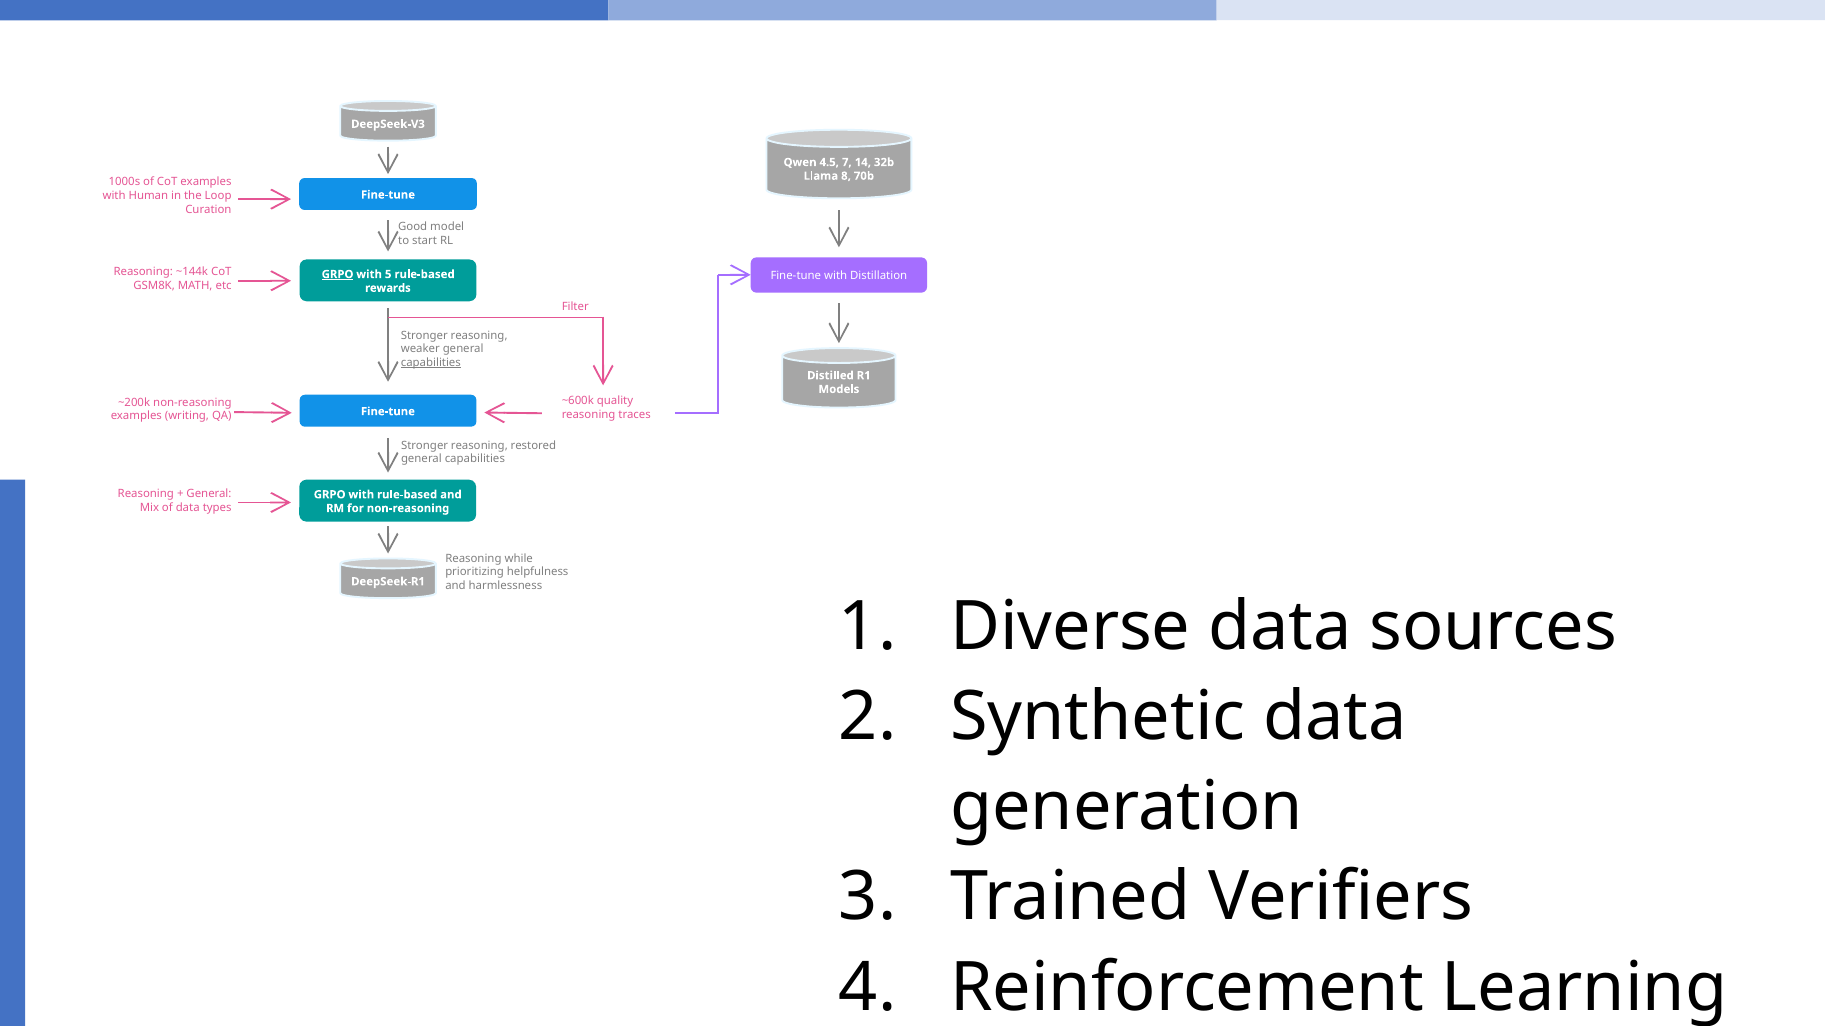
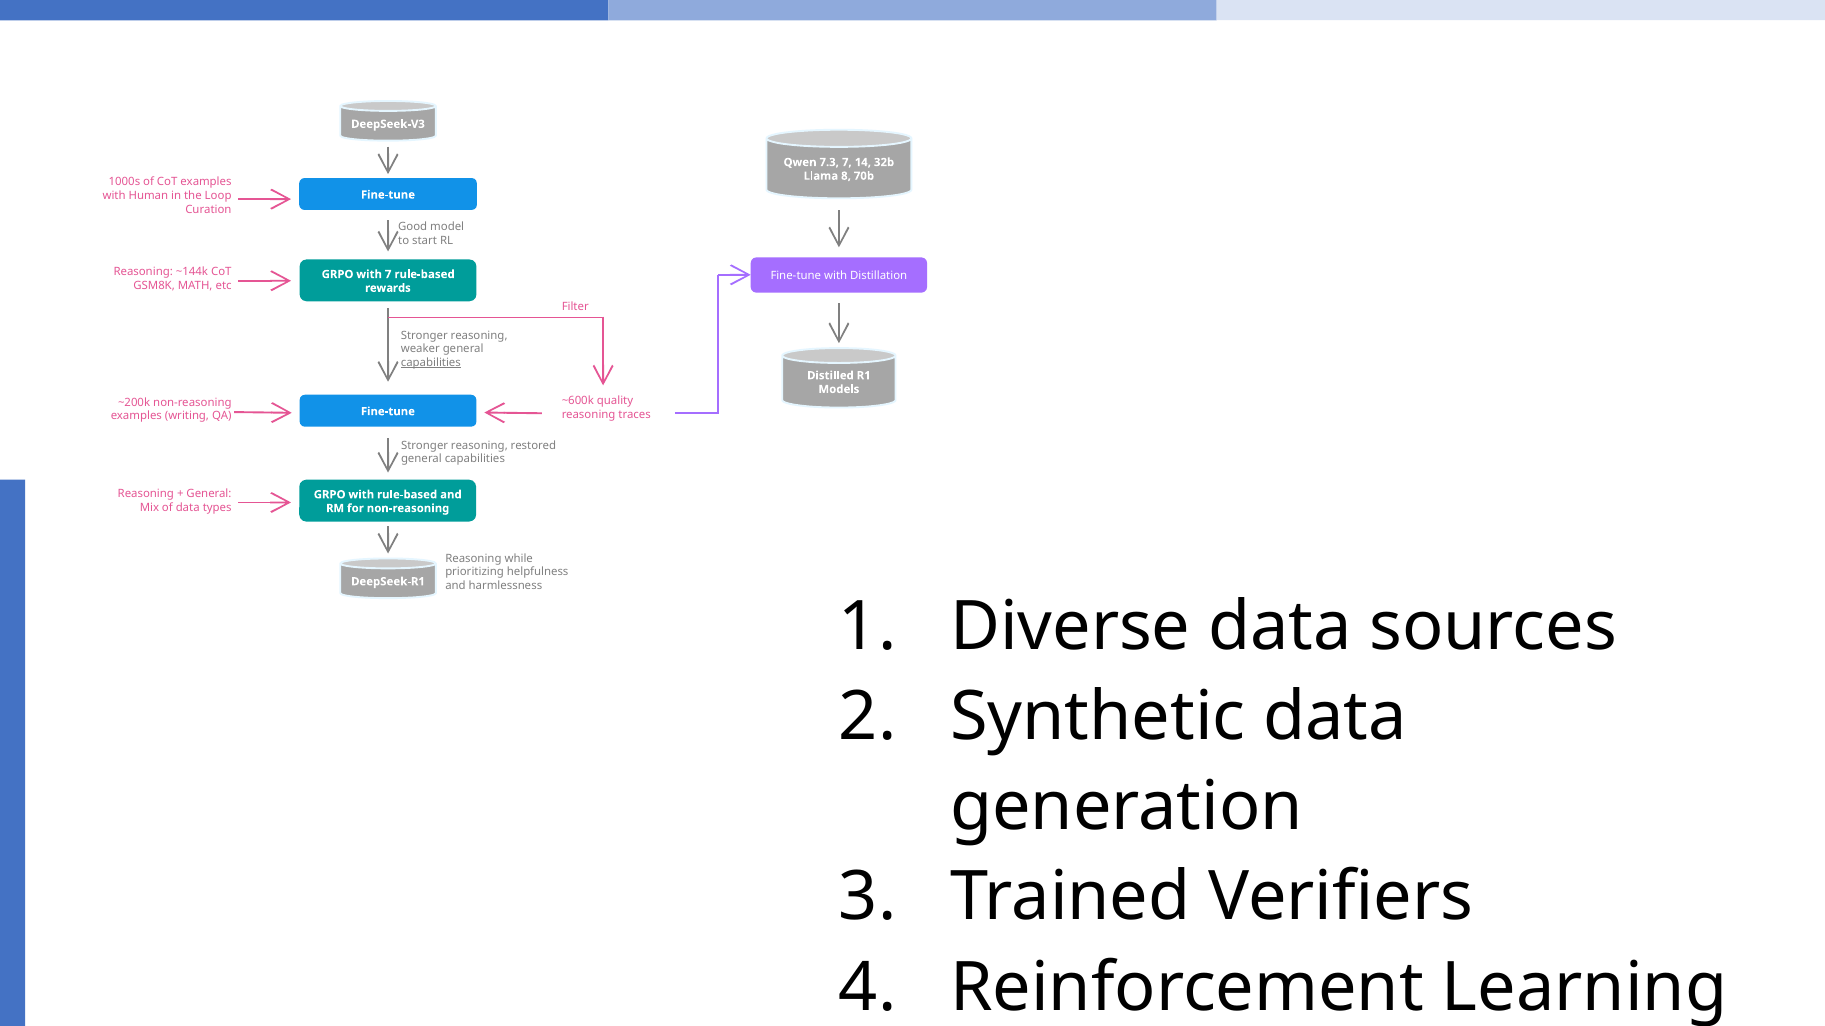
4.5: 4.5 -> 7.3 (829, 162)
GRPO underline: present -> none (338, 274)
with 5: 5 -> 7 (388, 274)
